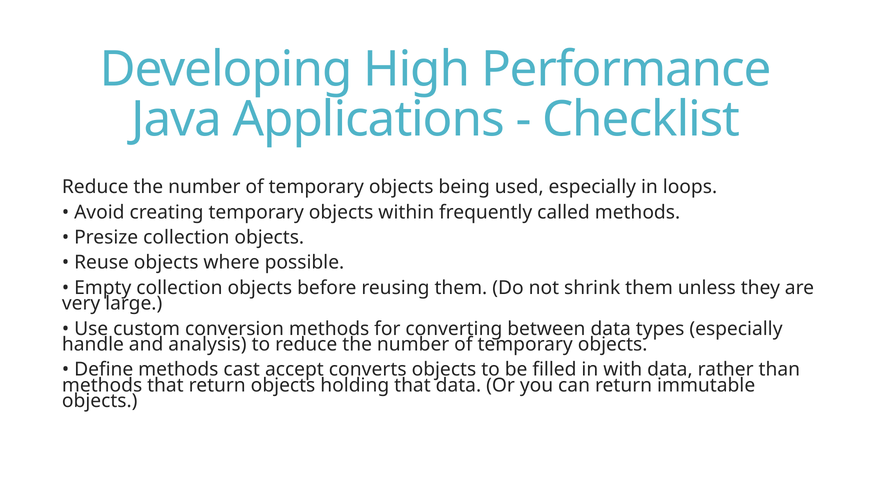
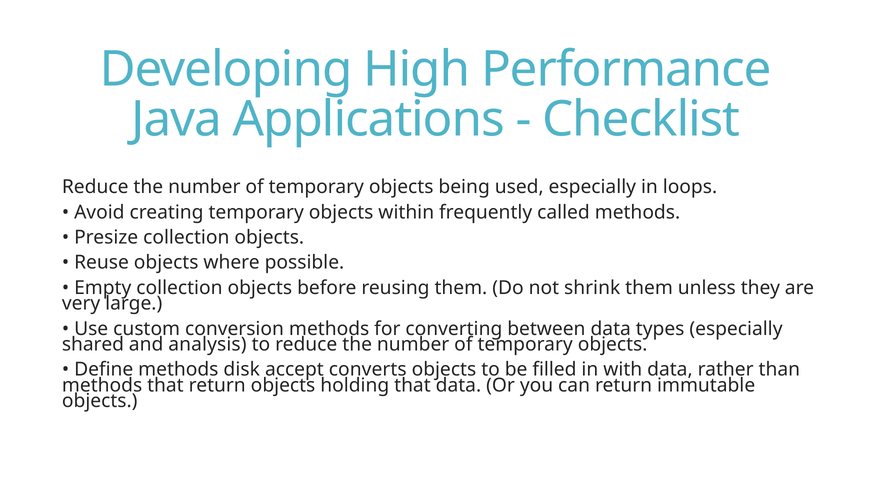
handle: handle -> shared (93, 345)
cast: cast -> disk (242, 370)
